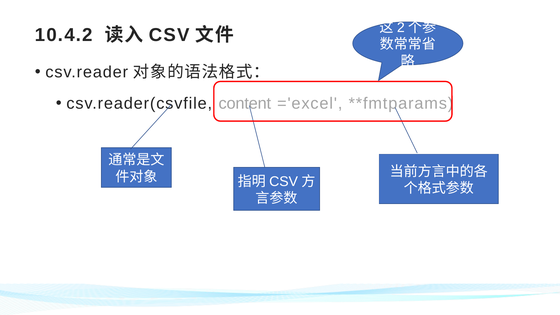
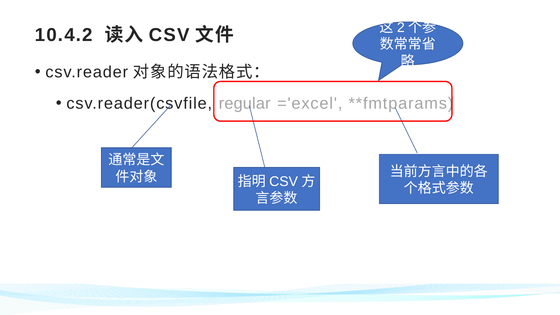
content: content -> regular (245, 104)
